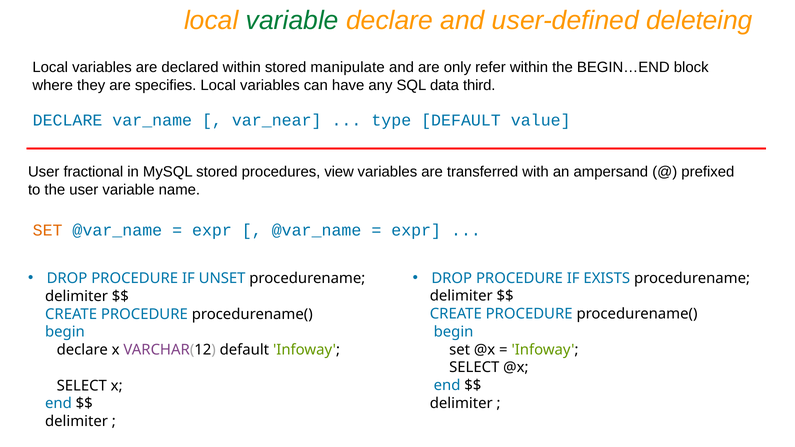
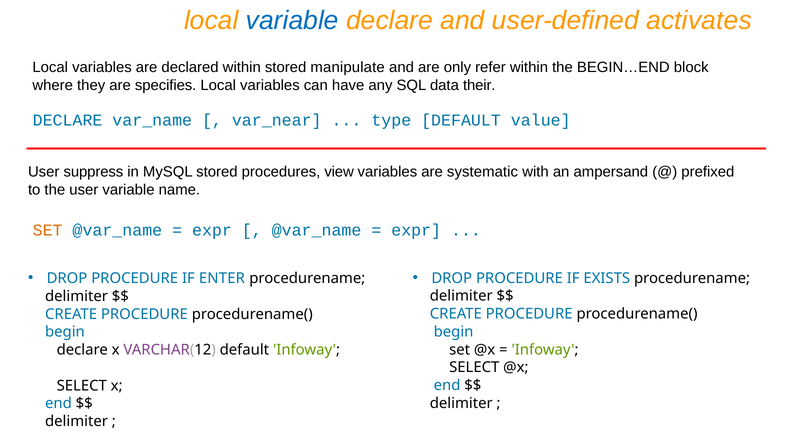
variable colour: green -> blue (292, 21)
deleteing: deleteing -> activates (699, 21)
third: third -> their (479, 85)
fractional: fractional -> suppress (93, 172)
transferred: transferred -> systematic (483, 172)
UNSET: UNSET -> ENTER (222, 278)
